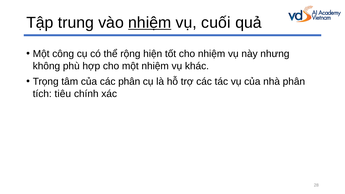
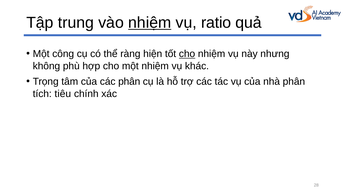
cuối: cuối -> ratio (216, 23)
rộng: rộng -> ràng (130, 54)
cho underline: none -> present (187, 54)
